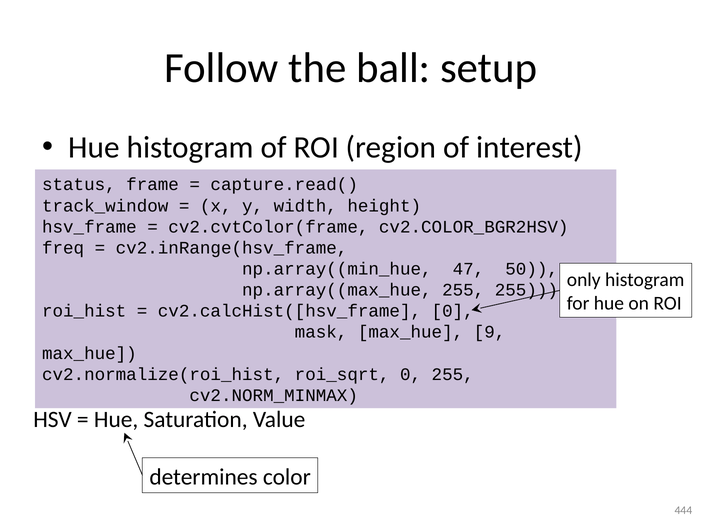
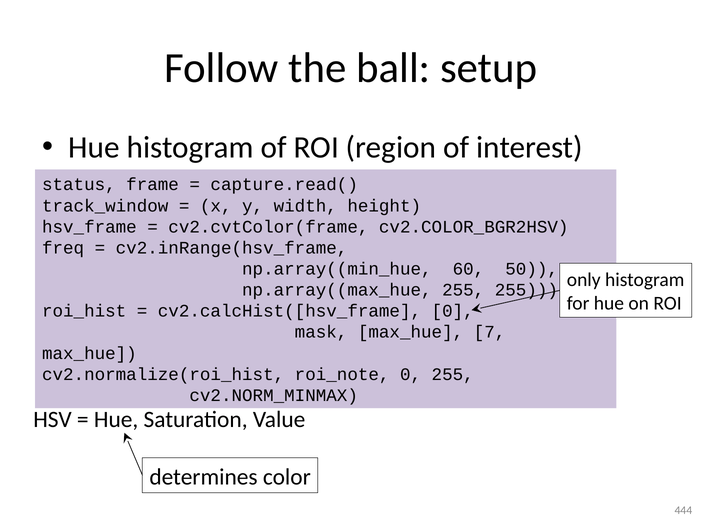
47: 47 -> 60 (468, 269)
9: 9 -> 7 (490, 332)
roi_sqrt: roi_sqrt -> roi_note (342, 374)
